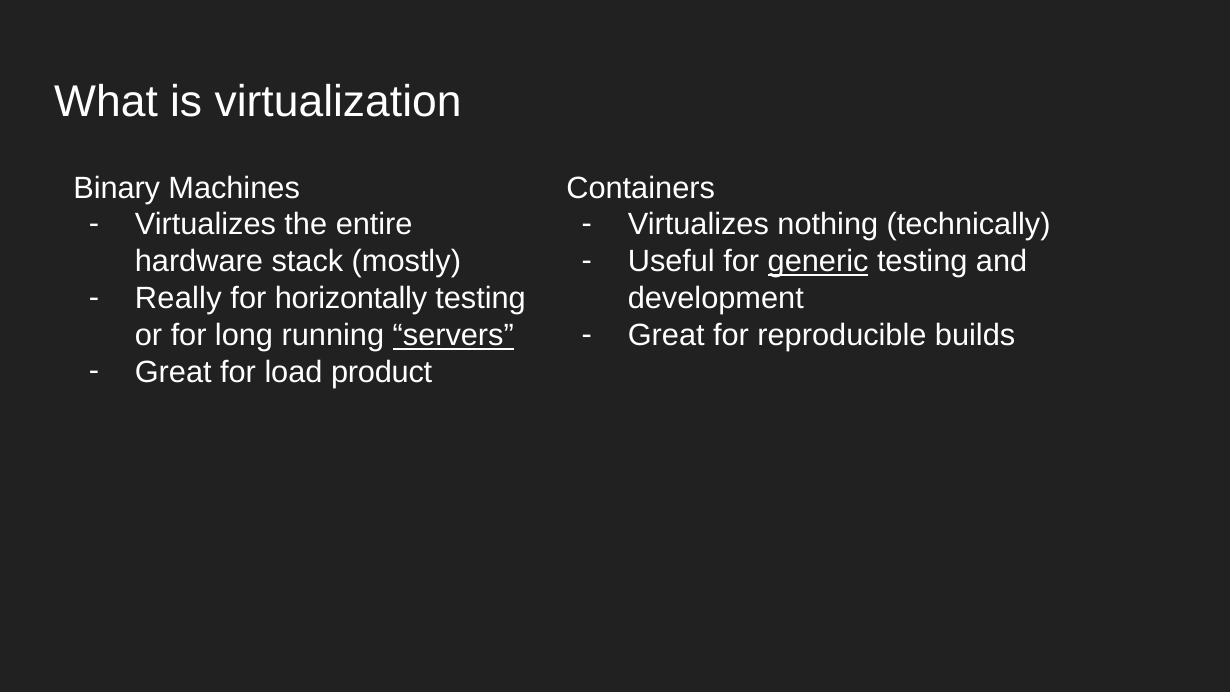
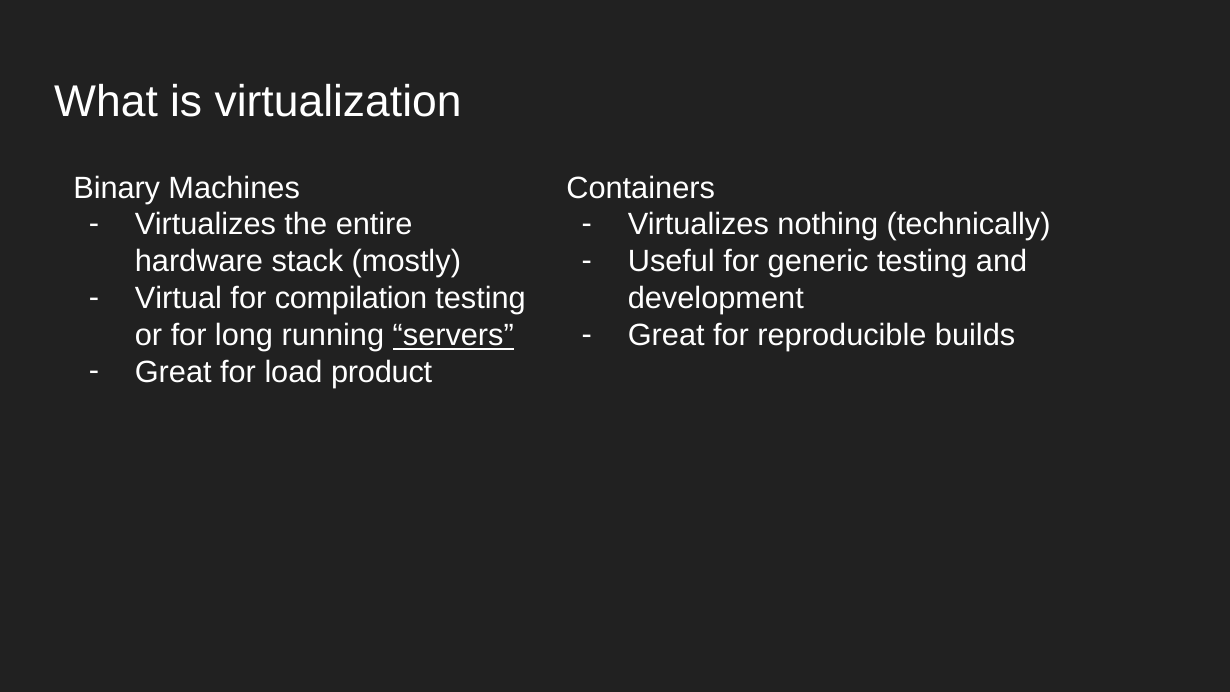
generic underline: present -> none (818, 262)
Really: Really -> Virtual (178, 299)
horizontally: horizontally -> compilation (351, 299)
